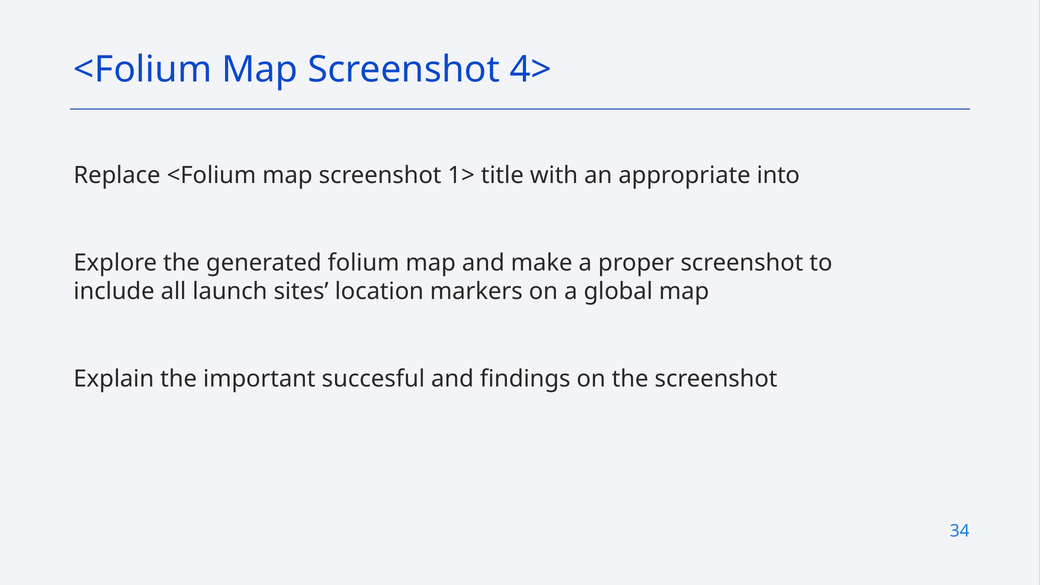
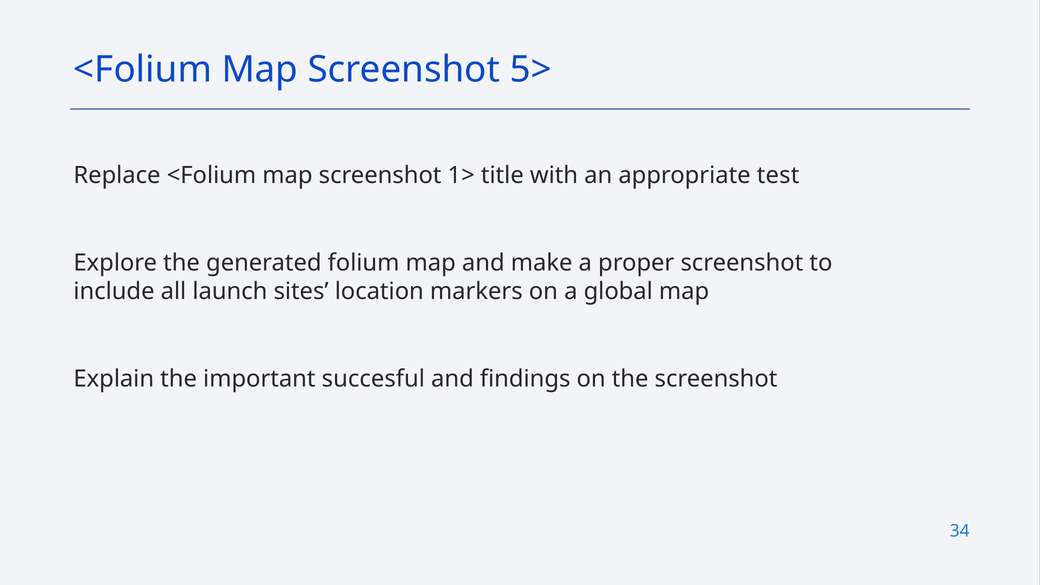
4>: 4> -> 5> (531, 69)
into: into -> test (778, 176)
